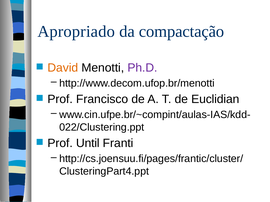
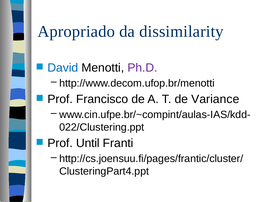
compactação: compactação -> dissimilarity (181, 32)
David colour: orange -> blue (63, 68)
Euclidian: Euclidian -> Variance (215, 99)
